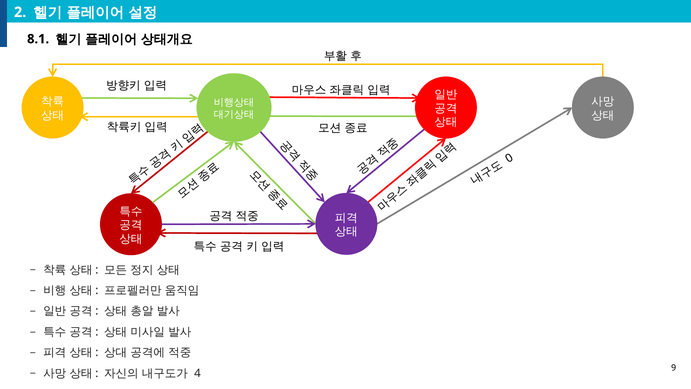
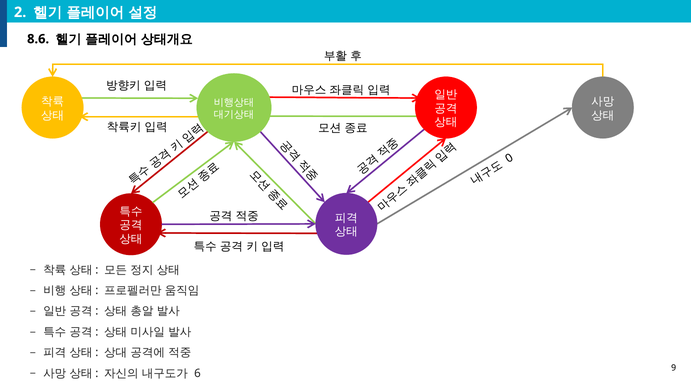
8.1: 8.1 -> 8.6 (38, 39)
4: 4 -> 6 (197, 373)
